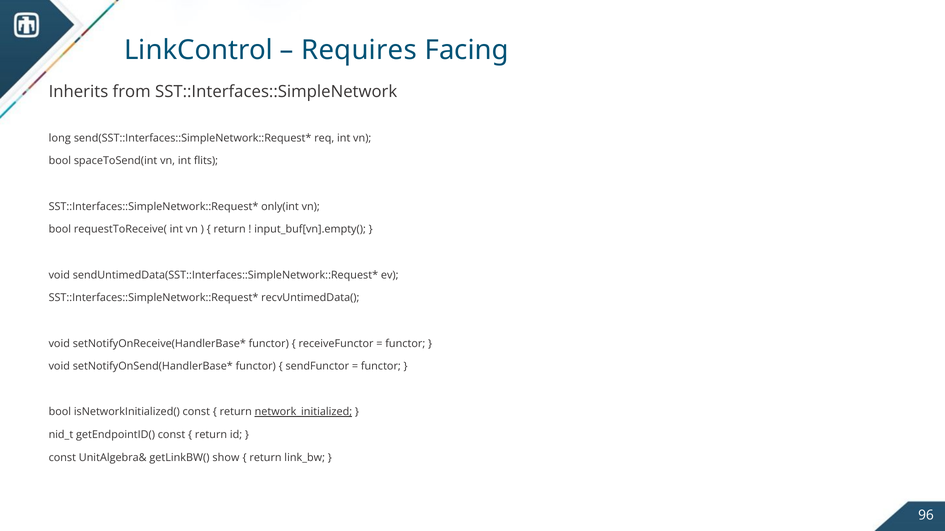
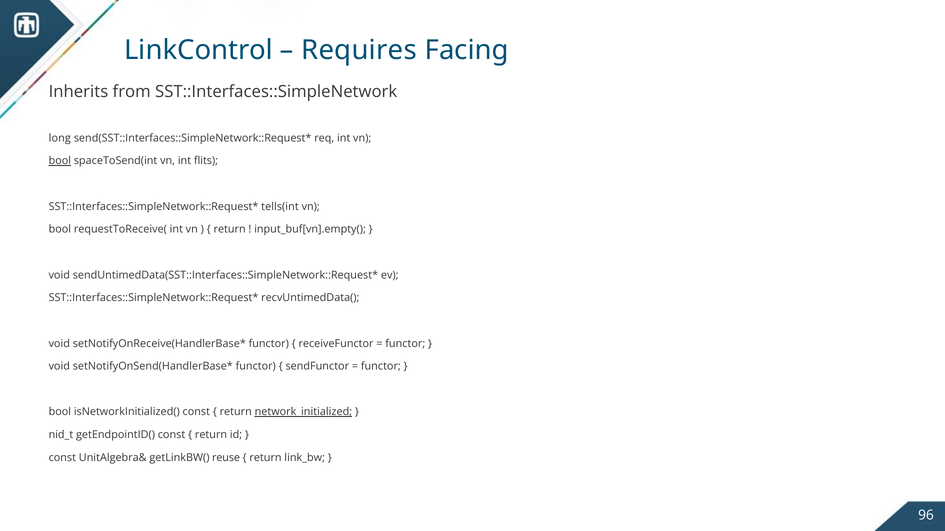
bool underline: none -> present (60, 161)
only(int: only(int -> tells(int (280, 207)
show: show -> reuse (226, 458)
